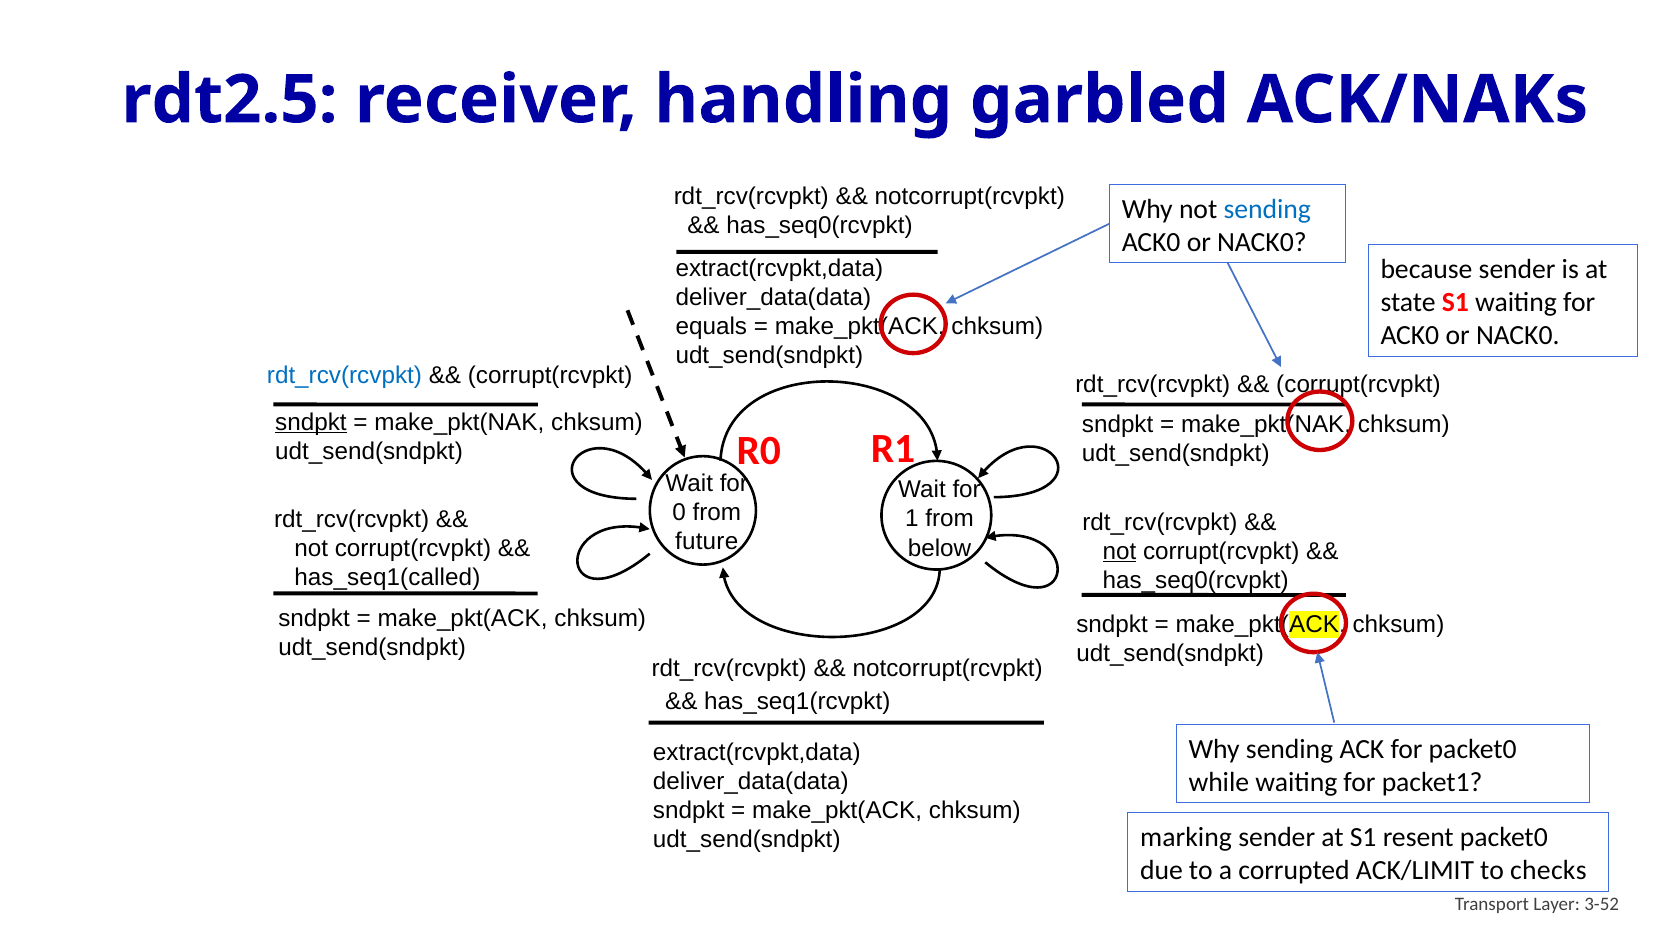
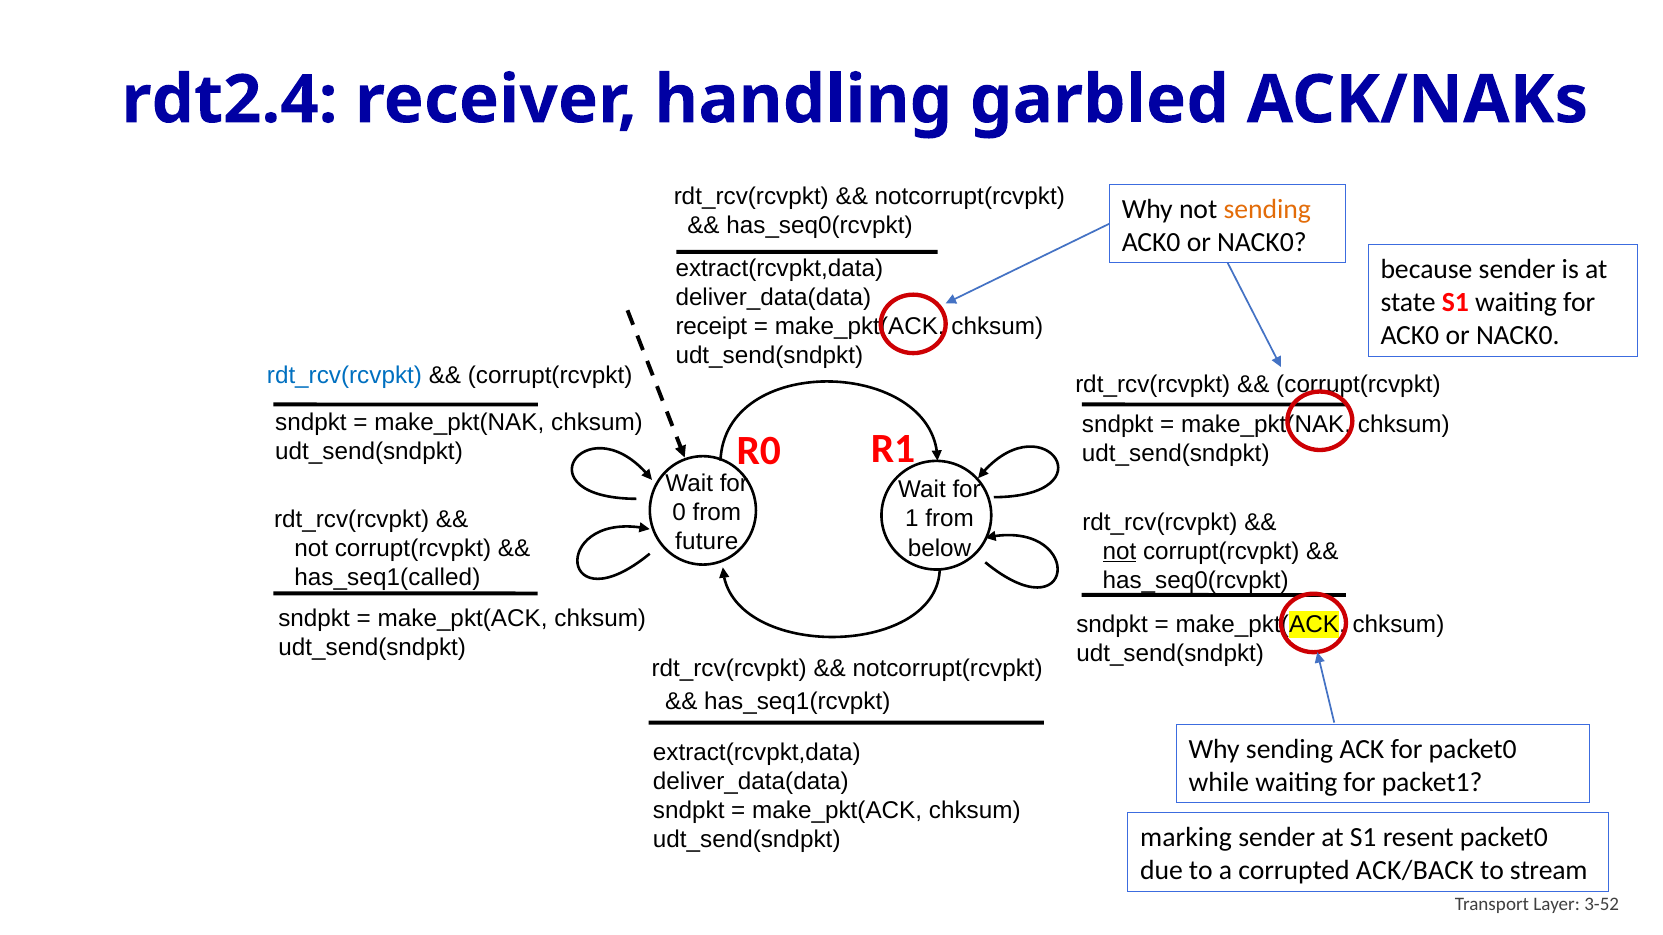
rdt2.5: rdt2.5 -> rdt2.4 (230, 100)
sending colour: blue -> orange (1267, 209)
equals: equals -> receipt (711, 327)
sndpkt underline: present -> none (311, 422)
ACK/LIMIT: ACK/LIMIT -> ACK/BACK (1415, 871)
checks: checks -> stream (1549, 871)
